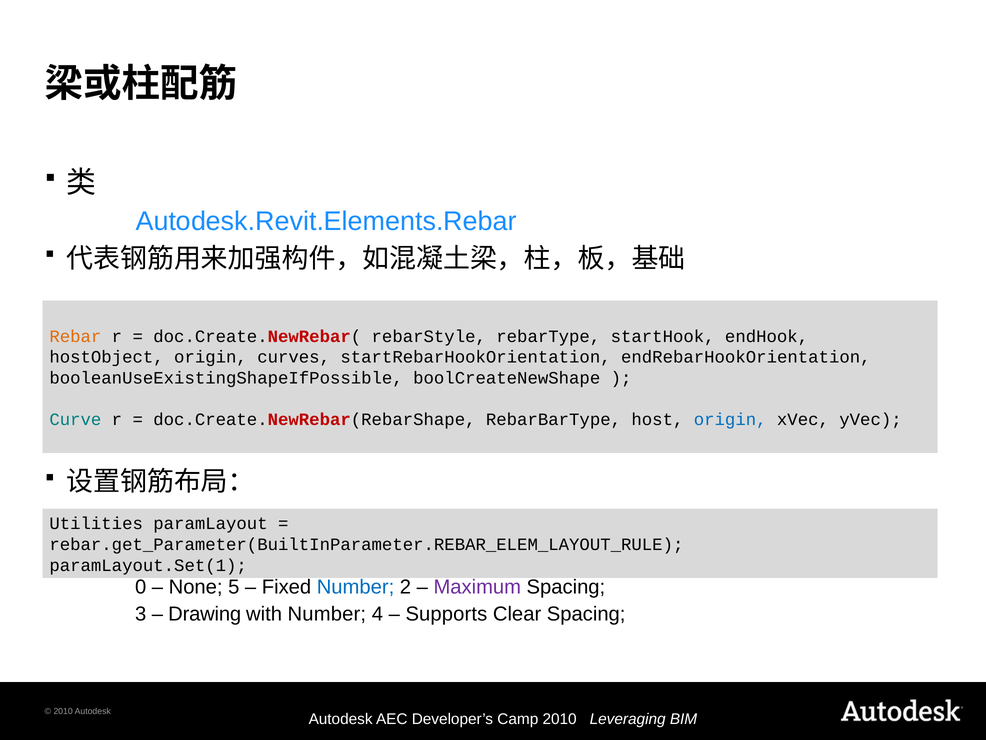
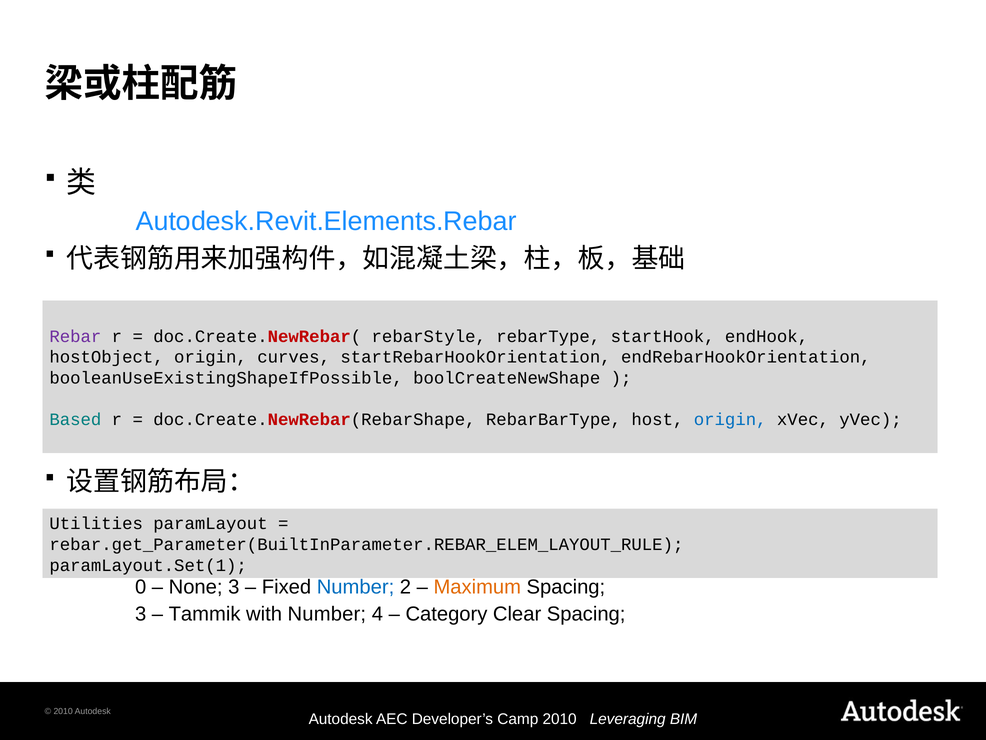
Rebar colour: orange -> purple (75, 336)
Curve: Curve -> Based (75, 419)
None 5: 5 -> 3 (234, 586)
Maximum colour: purple -> orange (477, 586)
Drawing: Drawing -> Tammik (205, 614)
Supports: Supports -> Category (446, 614)
